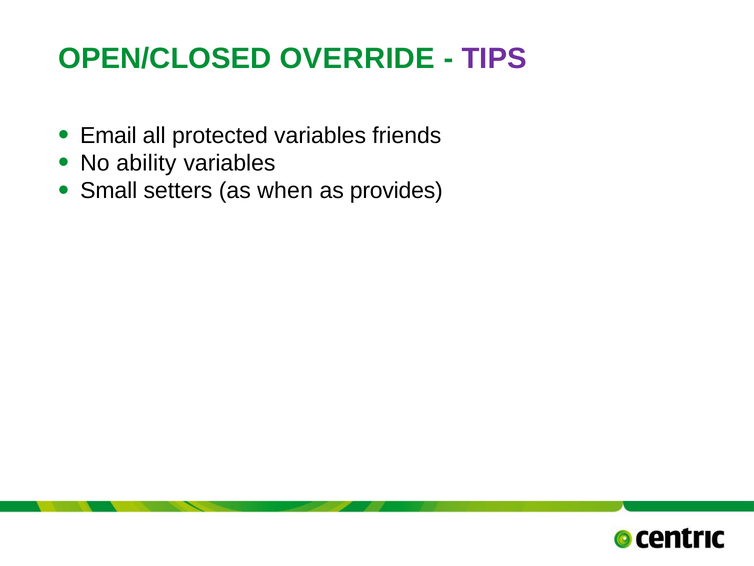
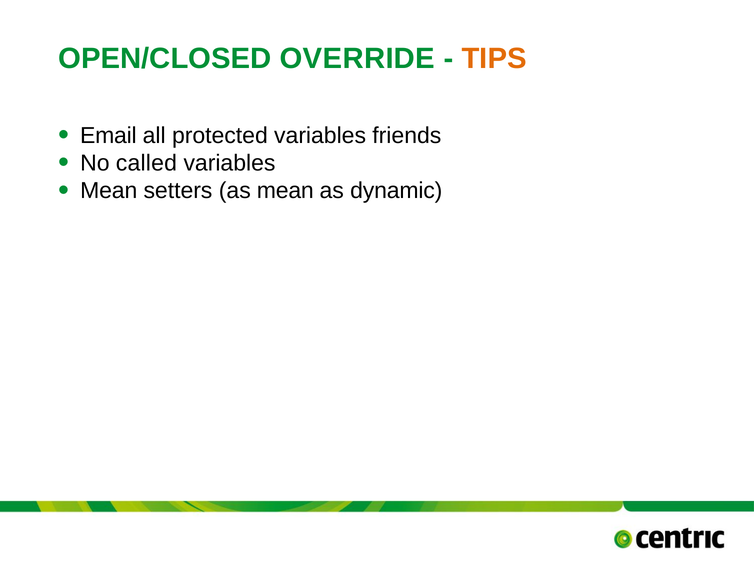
TIPS colour: purple -> orange (494, 59)
ability: ability -> called (146, 163)
Small: Small -> Mean (109, 191)
as when: when -> mean (285, 191)
provides: provides -> dynamic (396, 191)
